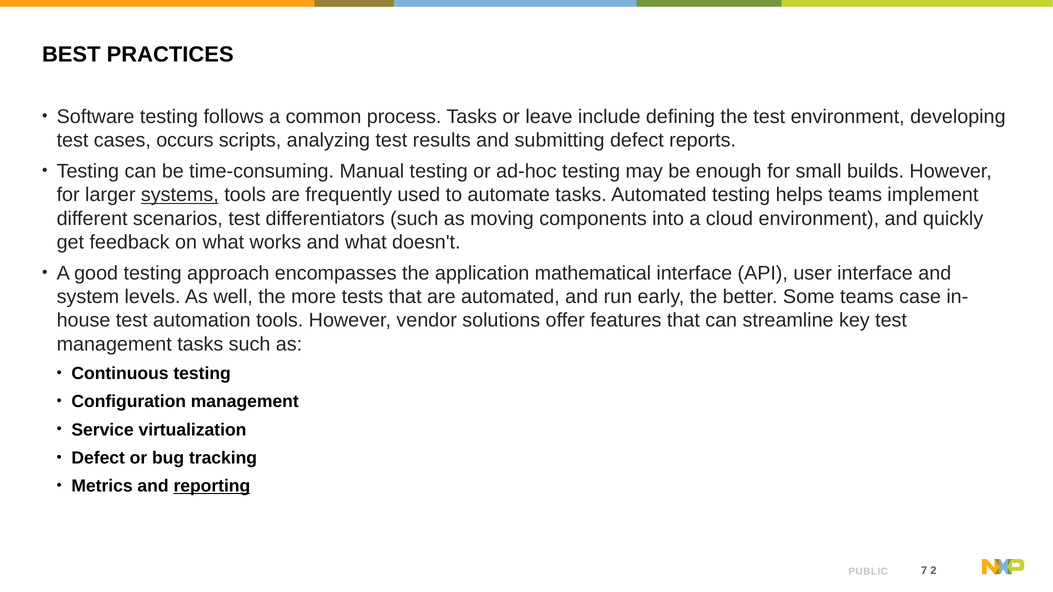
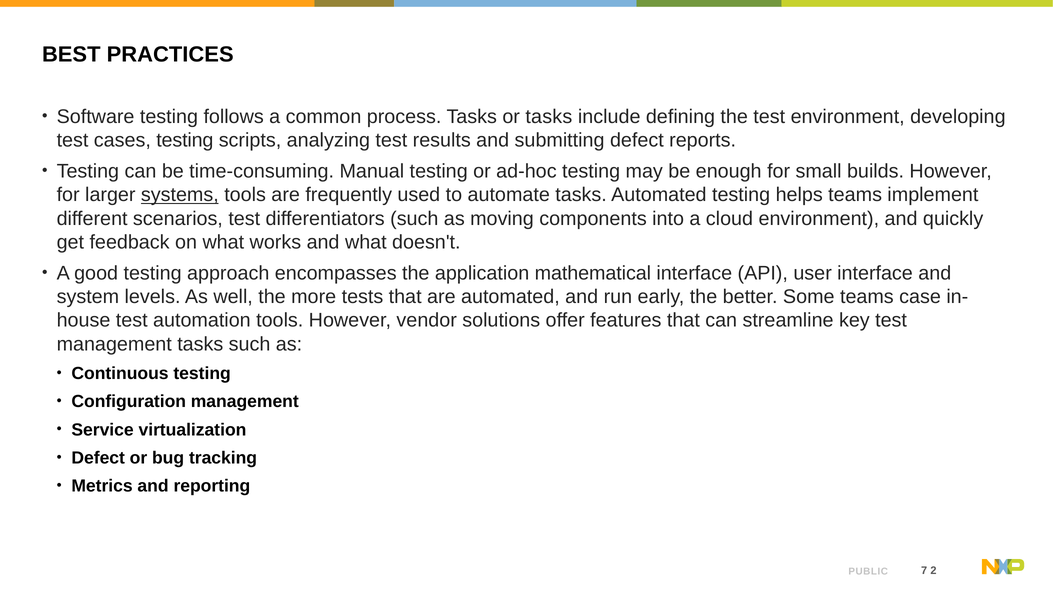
or leave: leave -> tasks (549, 117)
cases occurs: occurs -> testing (185, 140)
reporting underline: present -> none (212, 486)
